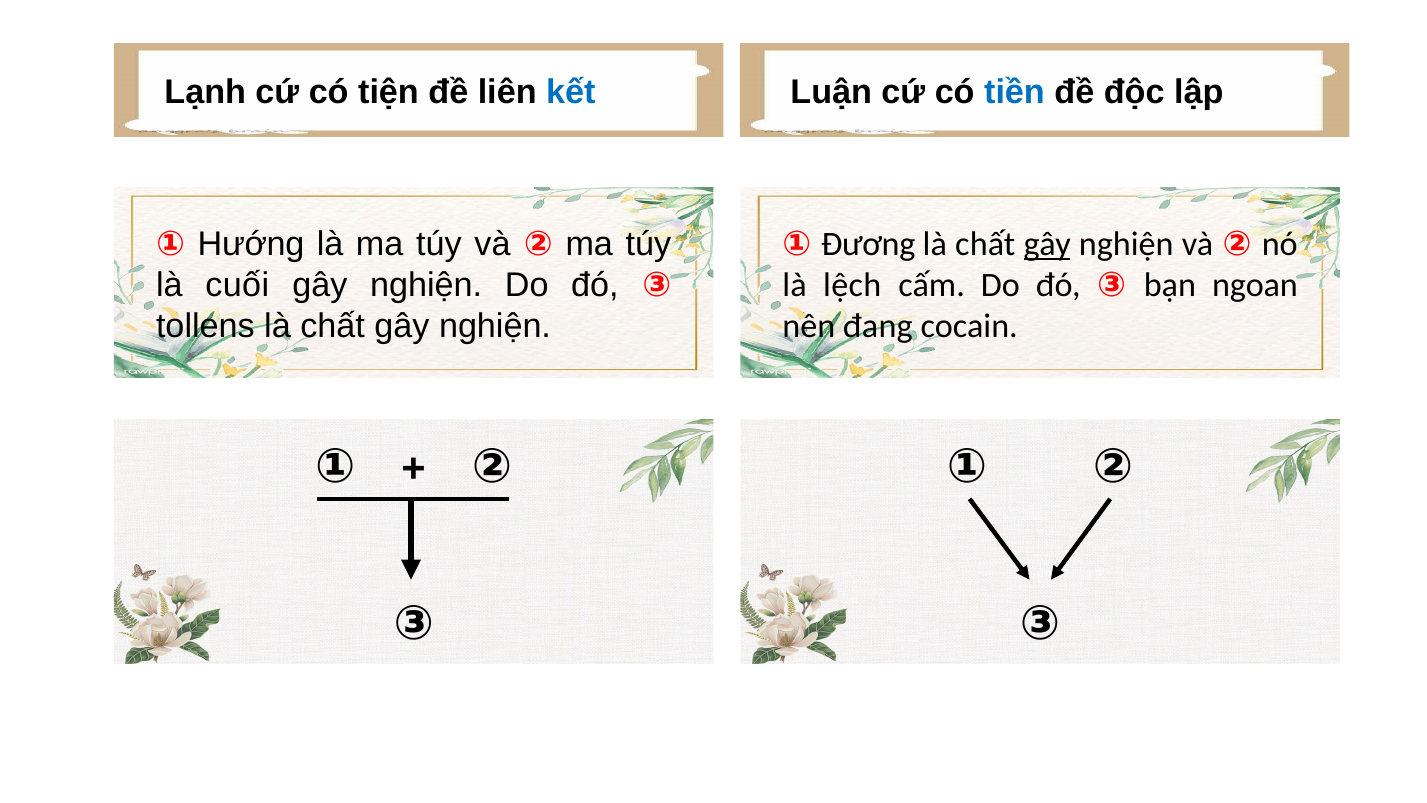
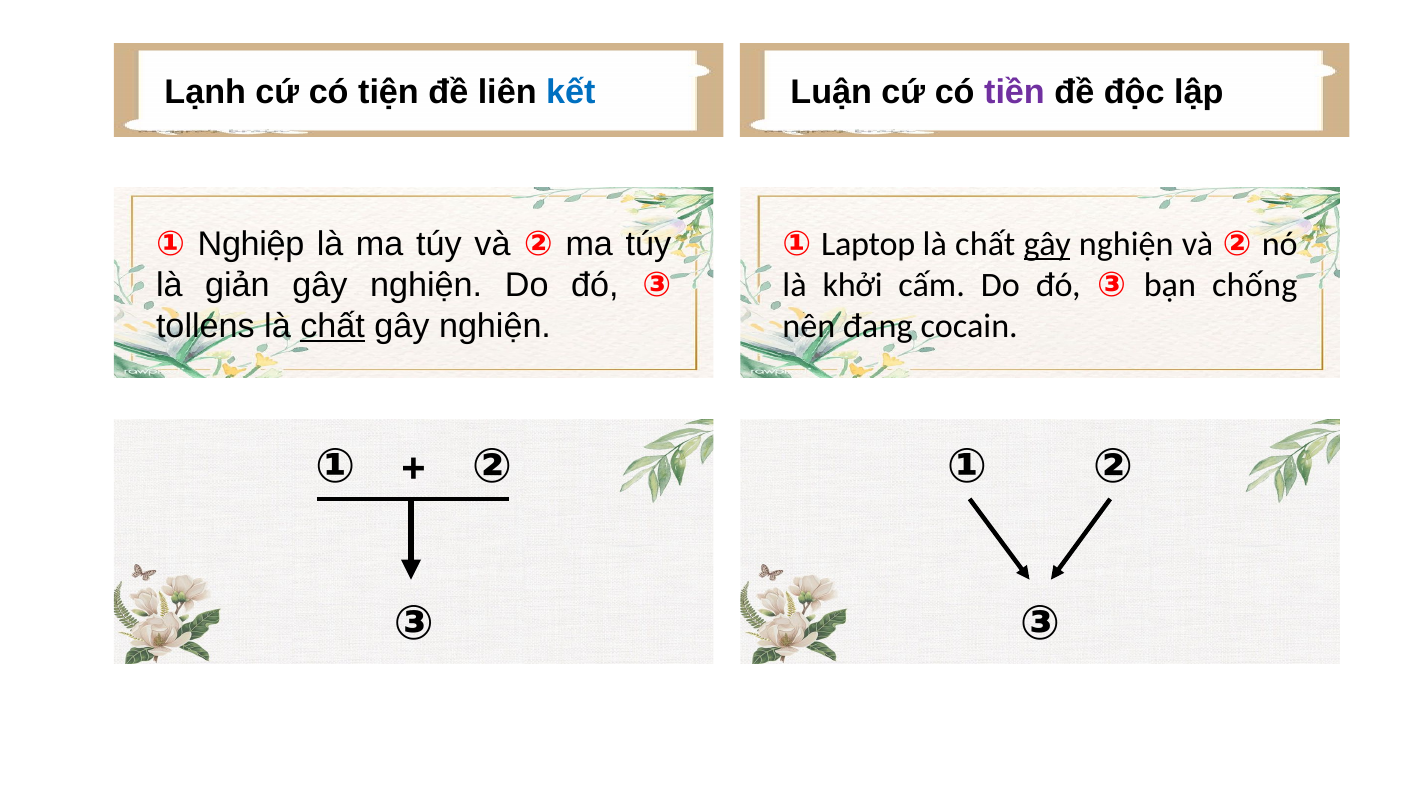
tiền colour: blue -> purple (1014, 92)
Hướng: Hướng -> Nghiệp (251, 244)
Đương: Đương -> Laptop (868, 244)
cuối: cuối -> giản (237, 285)
lệch: lệch -> khởi (853, 285)
ngoan: ngoan -> chống (1255, 285)
chất underline: none -> present (333, 326)
